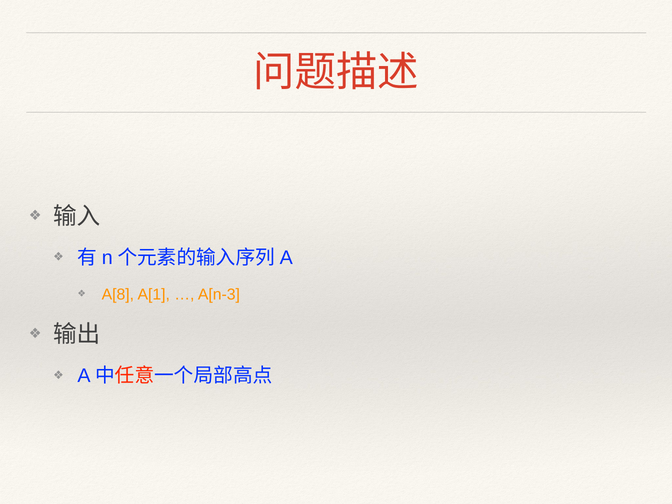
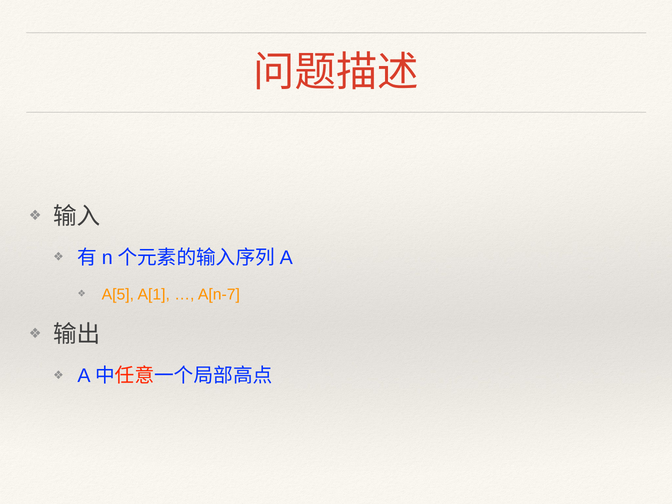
A[8: A[8 -> A[5 (118, 294)
A[n-3: A[n-3 -> A[n-7 (219, 294)
